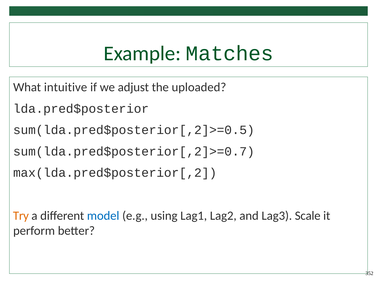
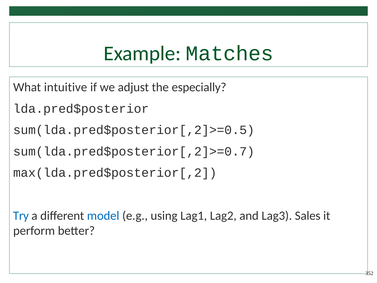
uploaded: uploaded -> especially (199, 87)
Try colour: orange -> blue (21, 215)
Scale: Scale -> Sales (308, 215)
